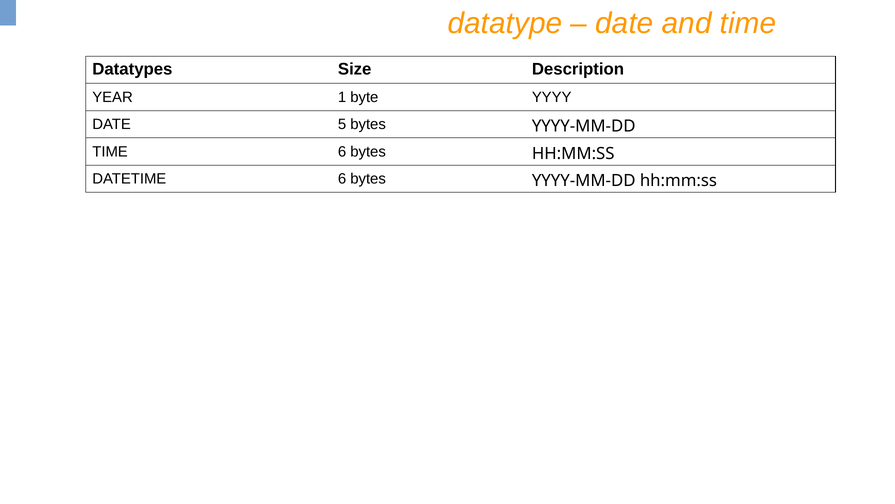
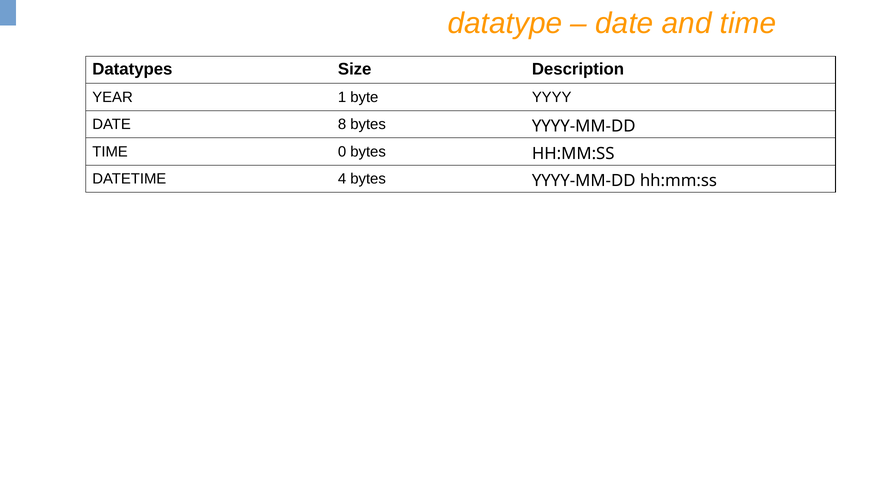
5: 5 -> 8 (342, 124)
TIME 6: 6 -> 0 (342, 152)
DATETIME 6: 6 -> 4 (342, 179)
